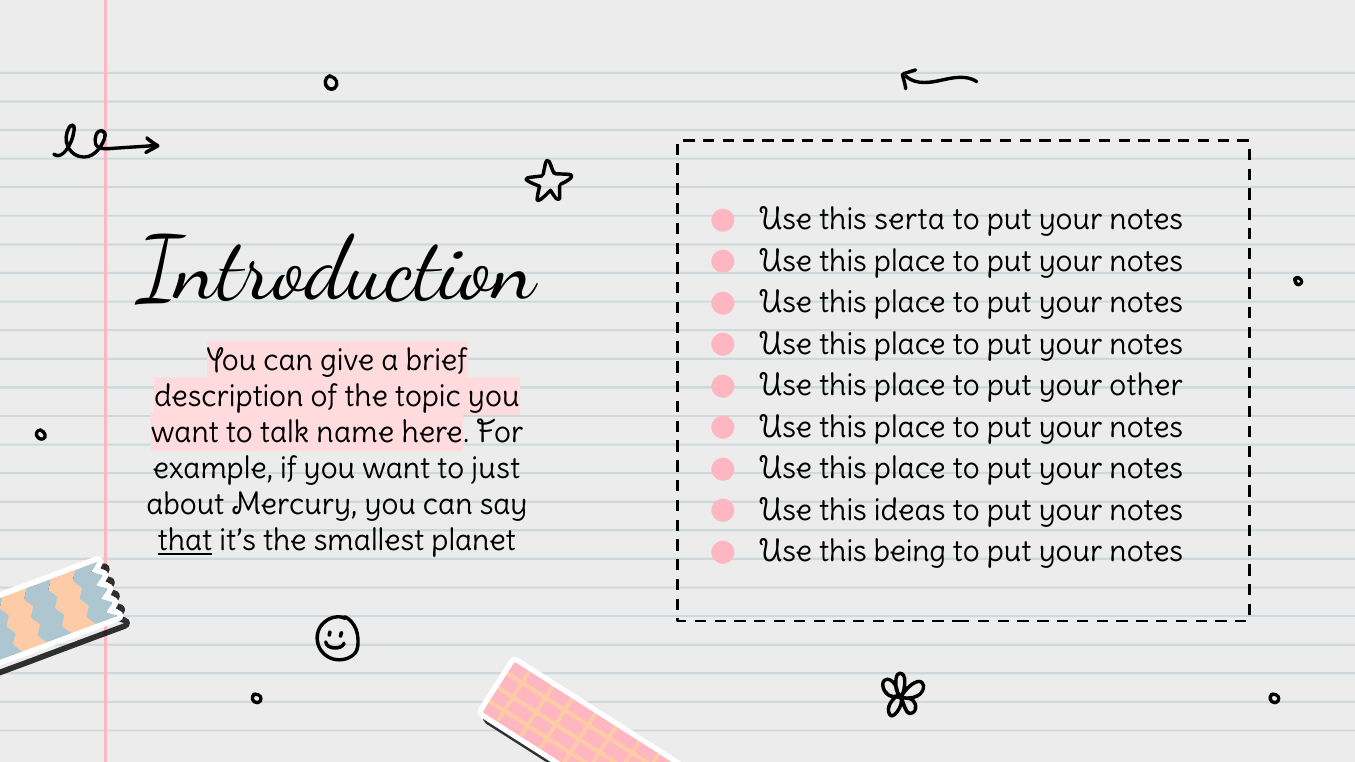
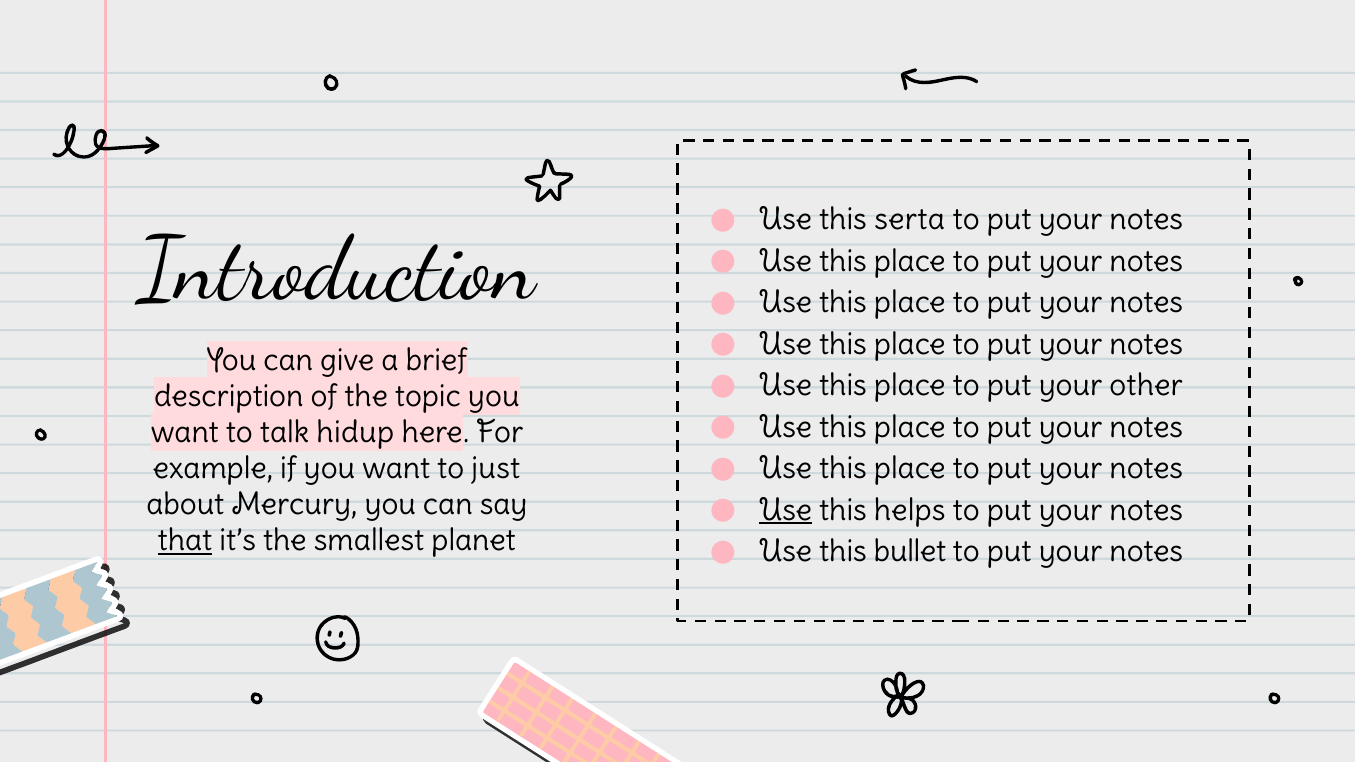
name: name -> hidup (355, 433)
Use underline: none -> present (786, 510)
ideas: ideas -> helps (910, 510)
being: being -> bullet (910, 552)
